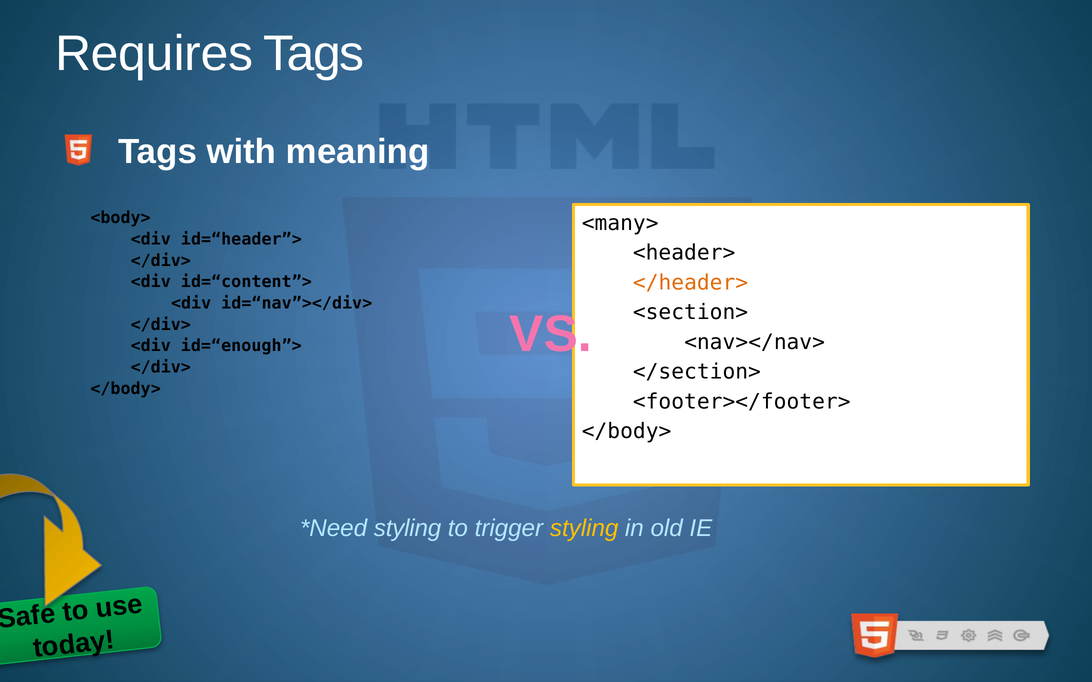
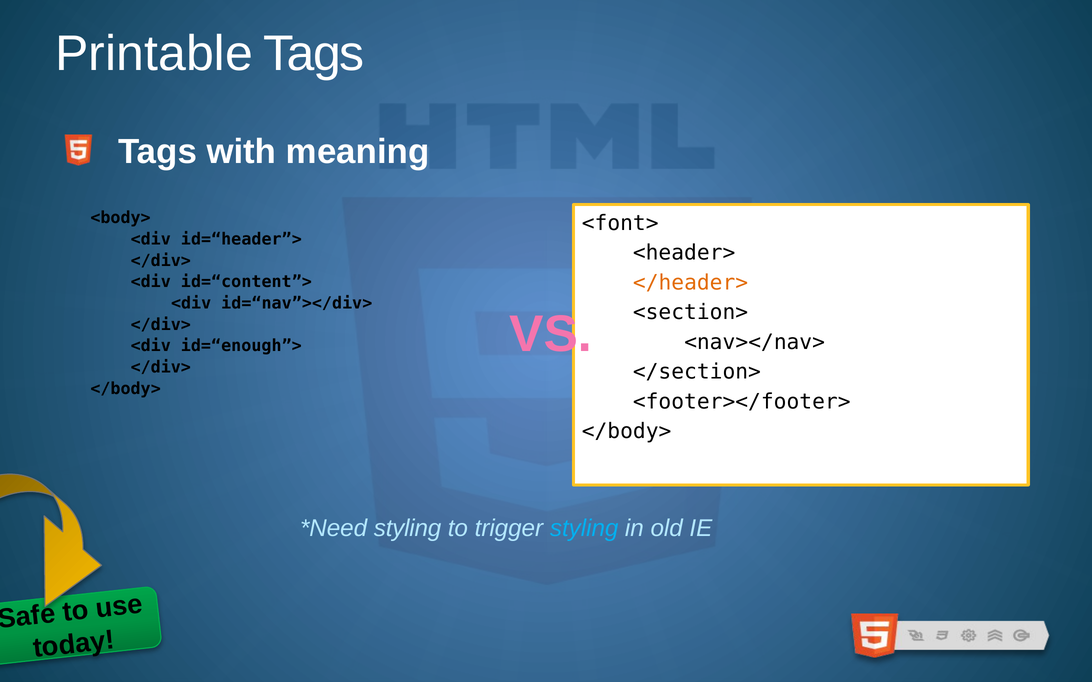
Requires: Requires -> Printable (154, 54)
<many>: <many> -> <font> (620, 223)
styling colour: yellow -> light blue (584, 529)
